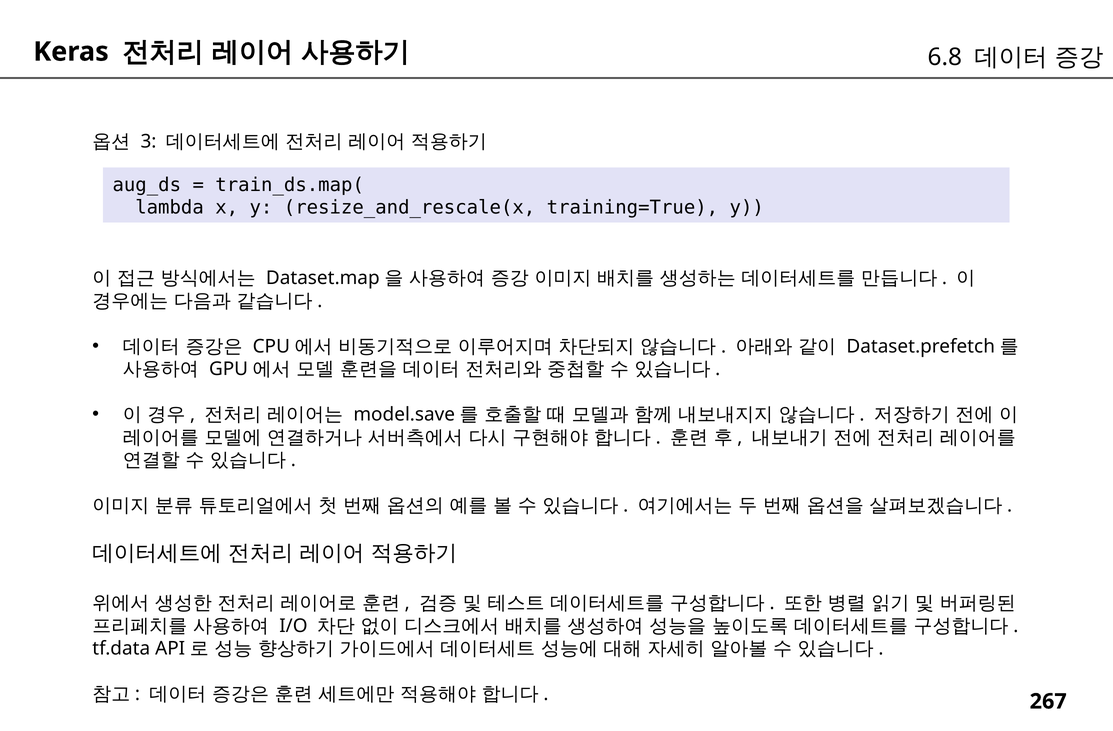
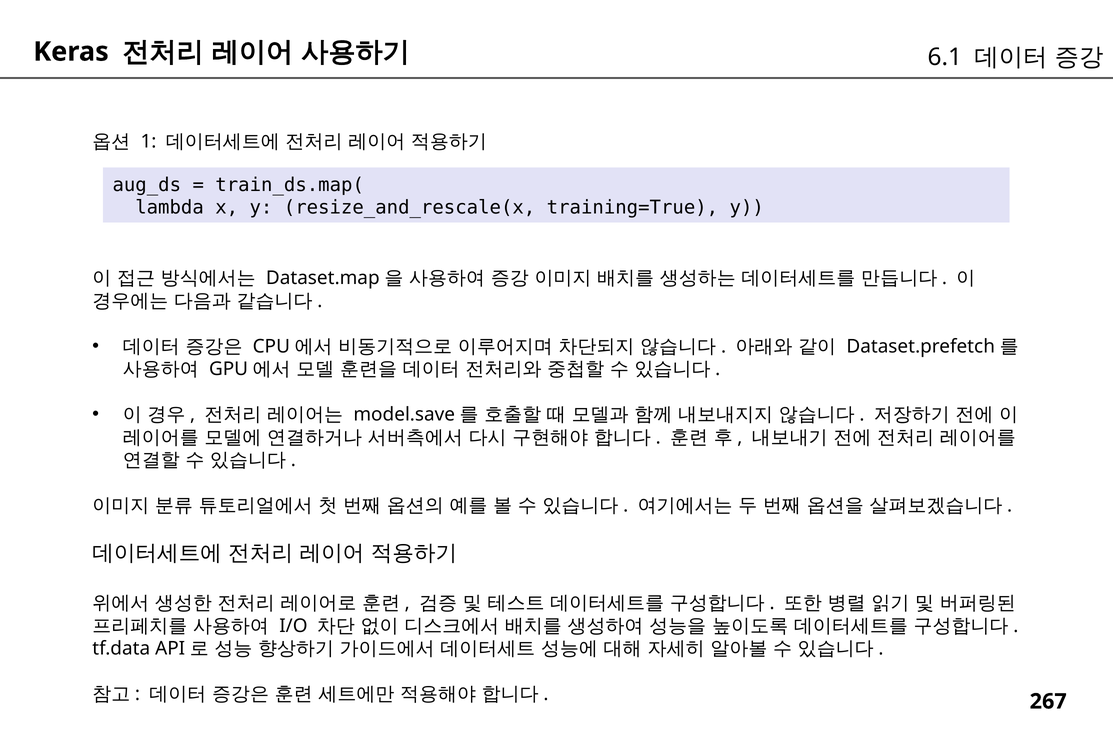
6.8: 6.8 -> 6.1 (945, 57)
3: 3 -> 1 (148, 141)
